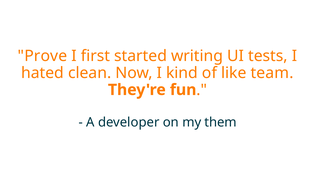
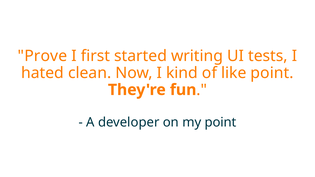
like team: team -> point (272, 73)
my them: them -> point (221, 123)
